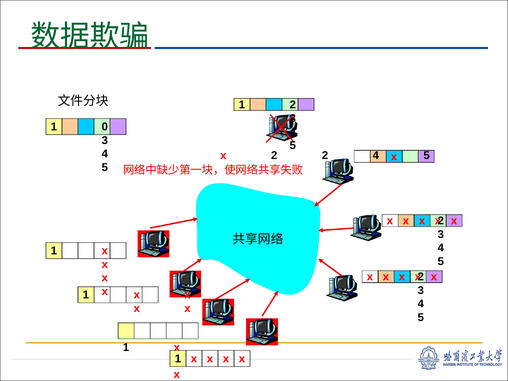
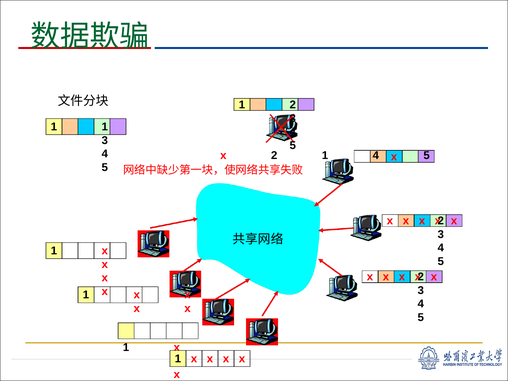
1 0: 0 -> 1 (105, 127)
2 2: 2 -> 1 (325, 156)
